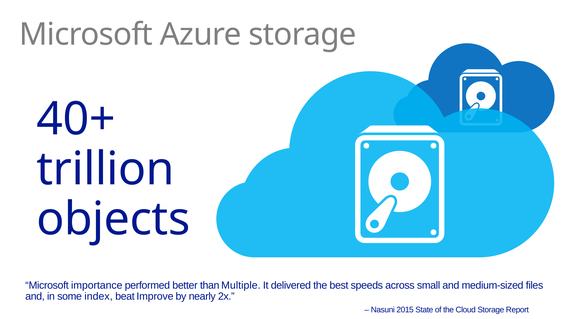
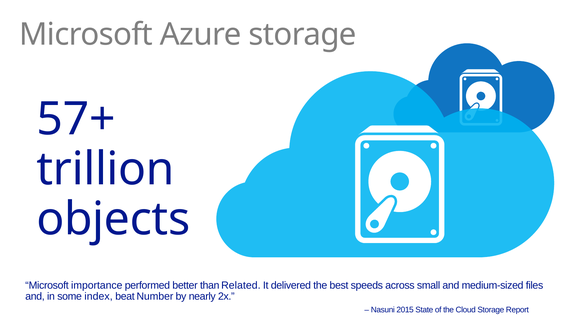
40+: 40+ -> 57+ (76, 119)
Multiple: Multiple -> Related (241, 285)
Improve: Improve -> Number (155, 296)
